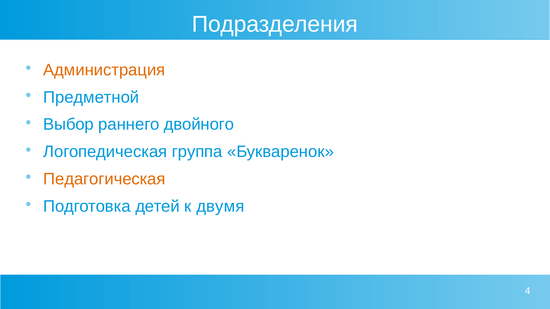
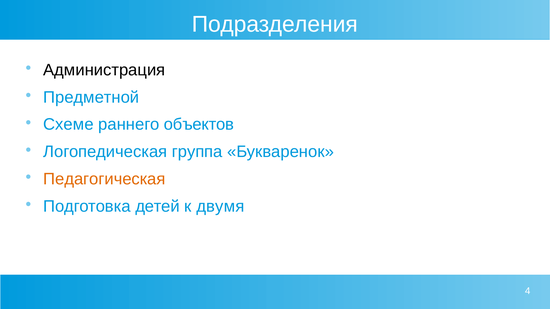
Администрация colour: orange -> black (104, 70)
Выбор: Выбор -> Схеме (68, 125)
двойного: двойного -> объектов (199, 125)
